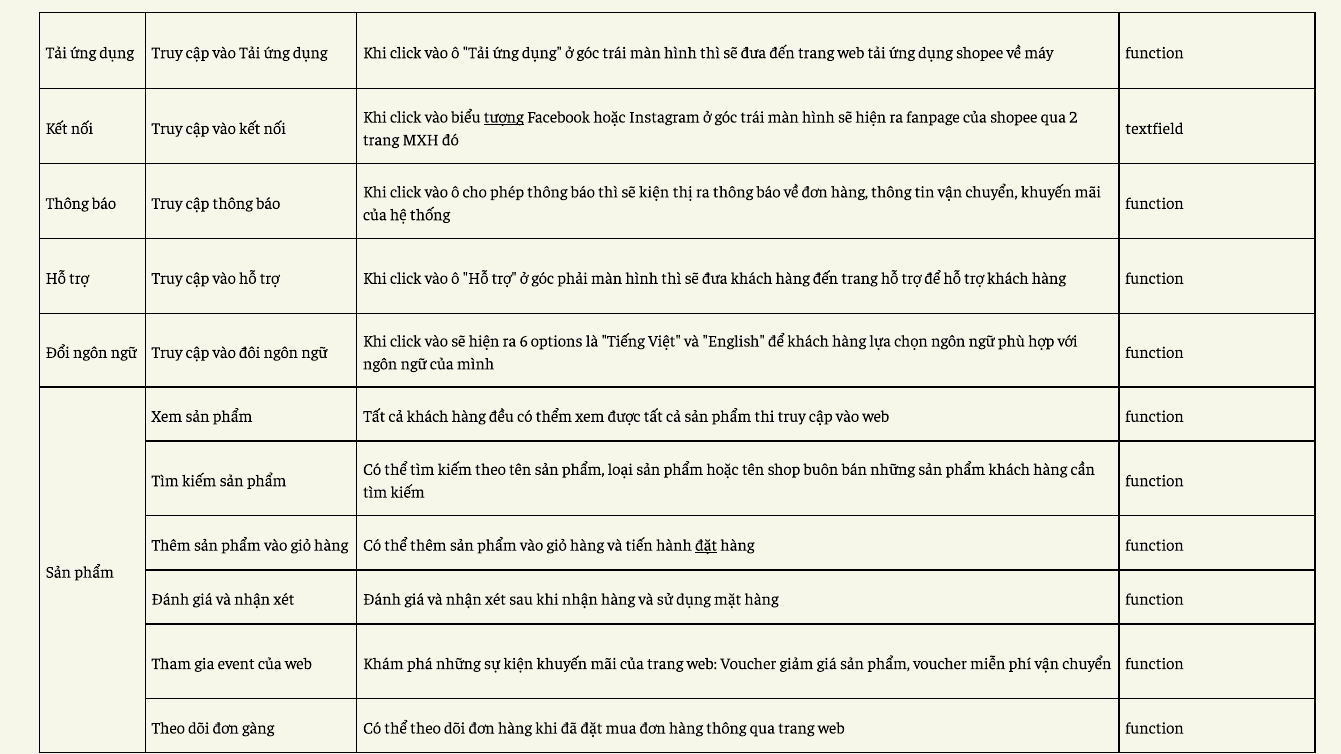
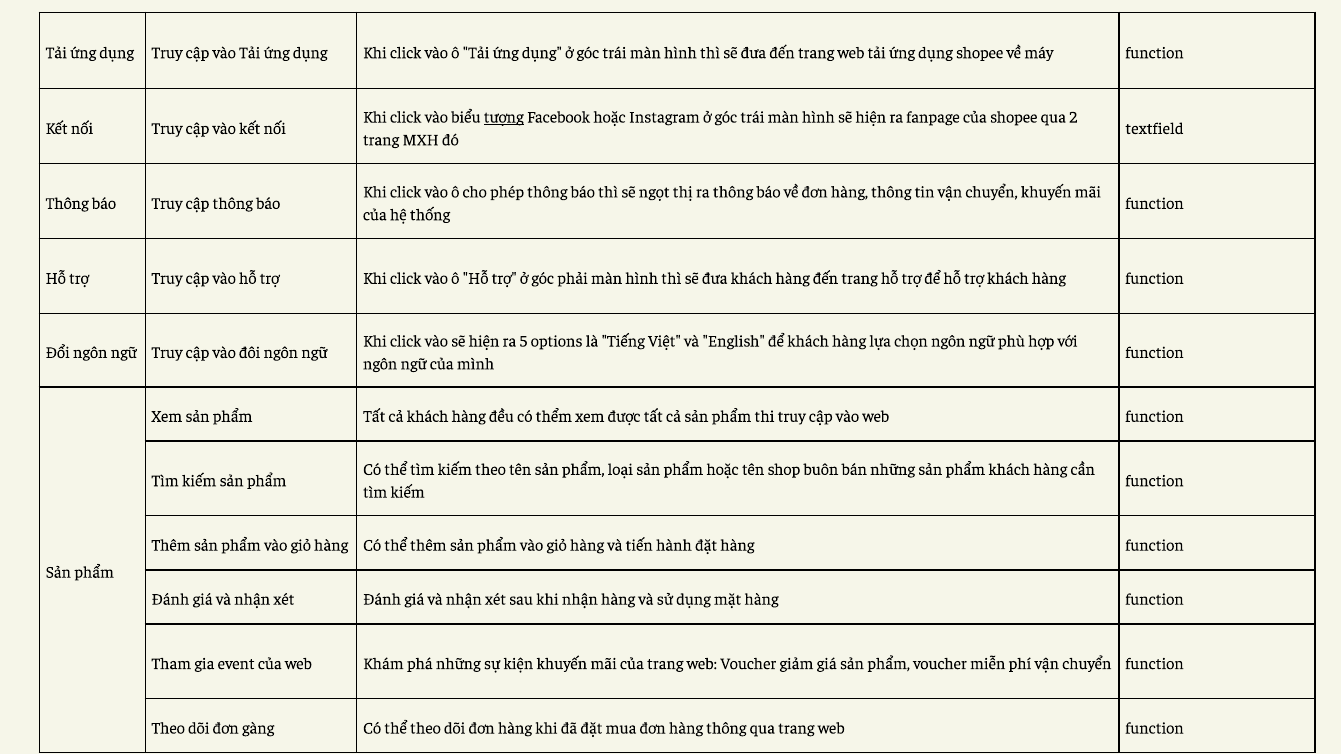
sẽ kiện: kiện -> ngọt (654, 192)
6: 6 -> 5 (523, 341)
đặt underline: present -> none (706, 546)
